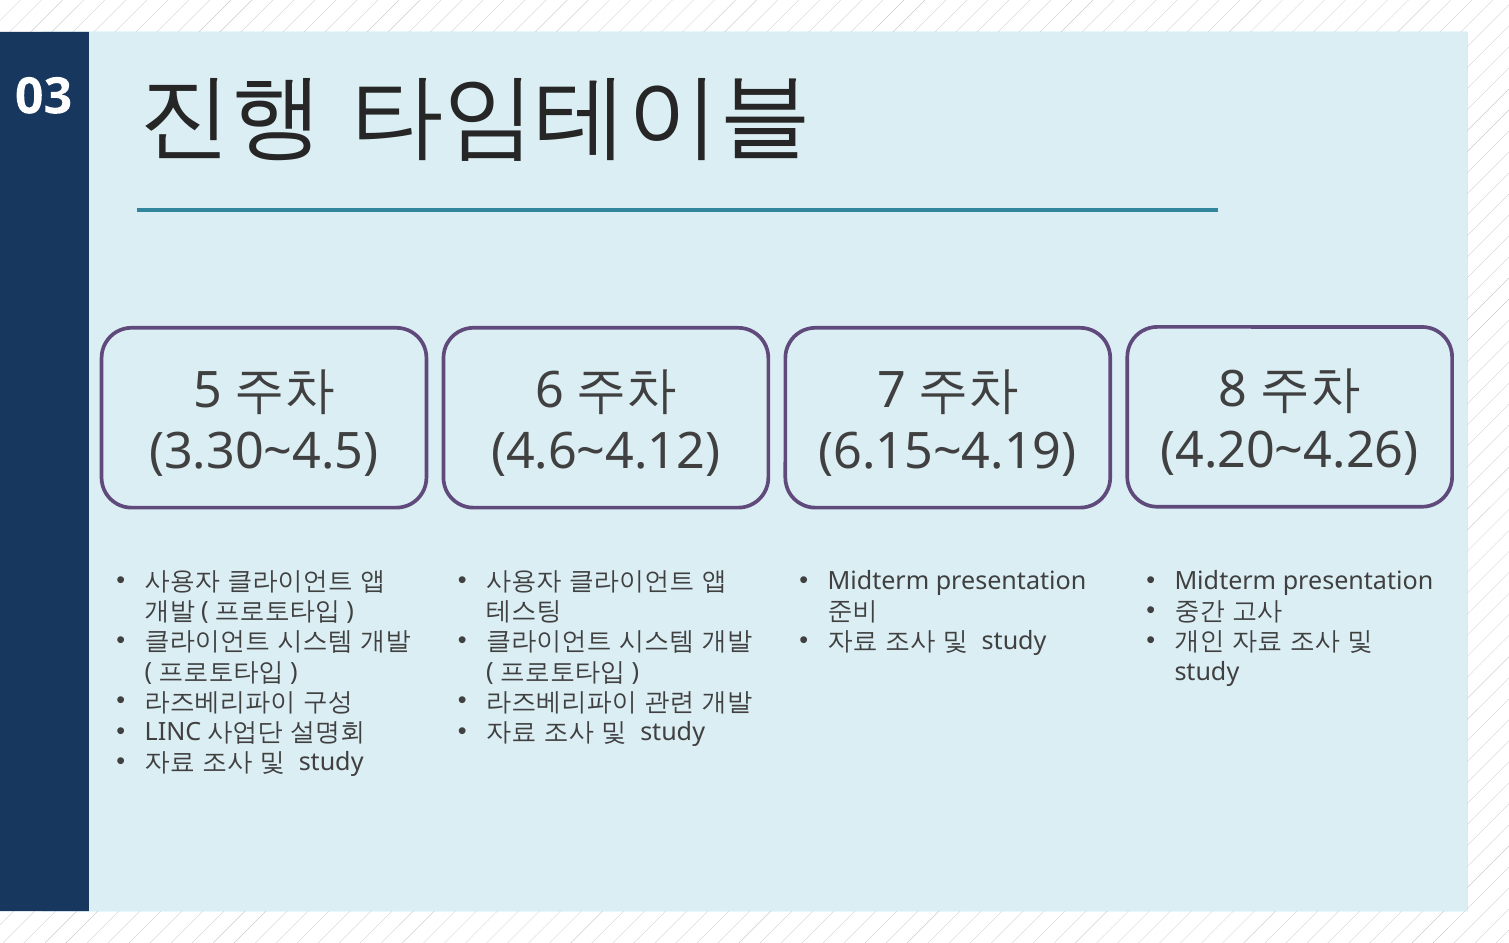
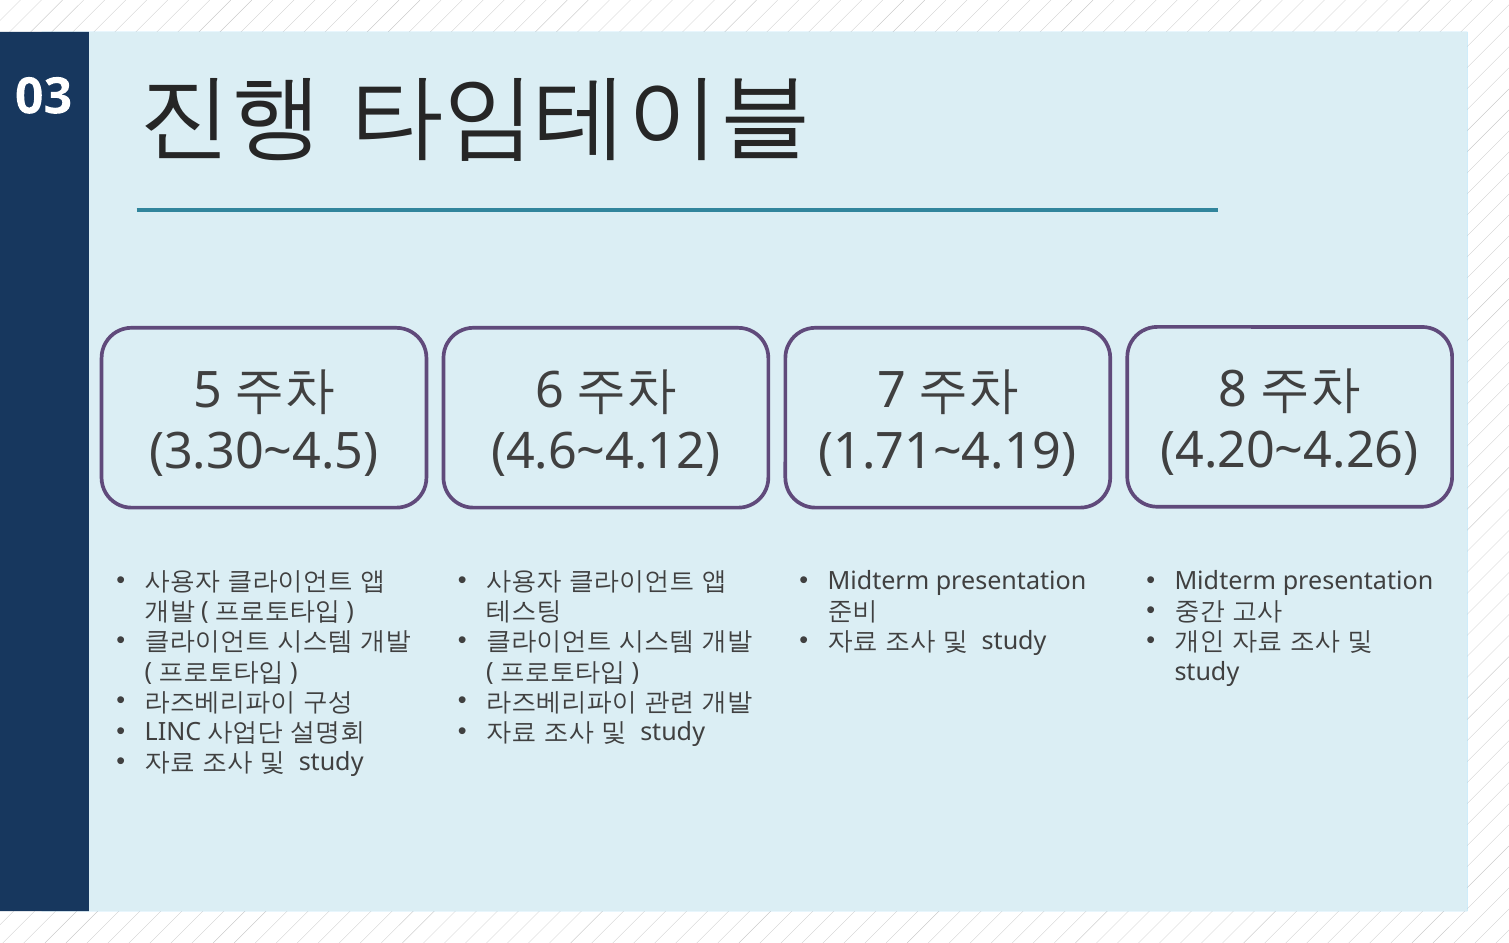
6.15~4.19: 6.15~4.19 -> 1.71~4.19 (948, 451)
